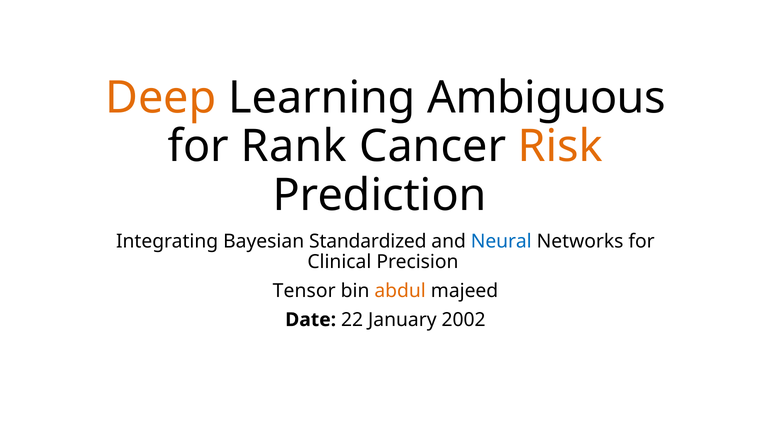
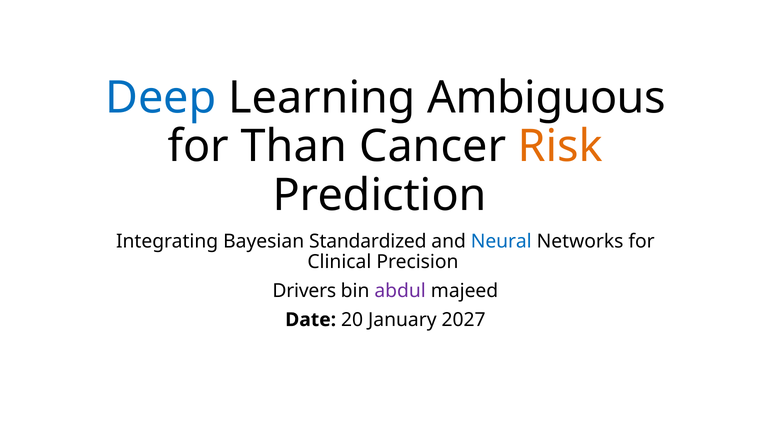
Deep colour: orange -> blue (161, 98)
Rank: Rank -> Than (294, 146)
Tensor: Tensor -> Drivers (304, 291)
abdul colour: orange -> purple (400, 291)
22: 22 -> 20 (352, 319)
2002: 2002 -> 2027 (464, 319)
